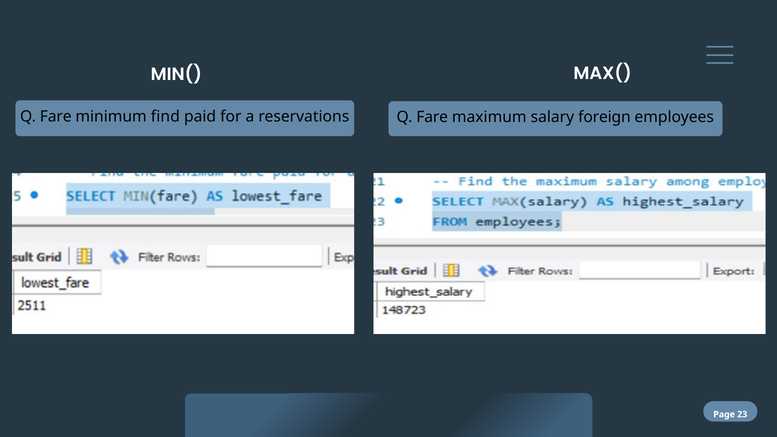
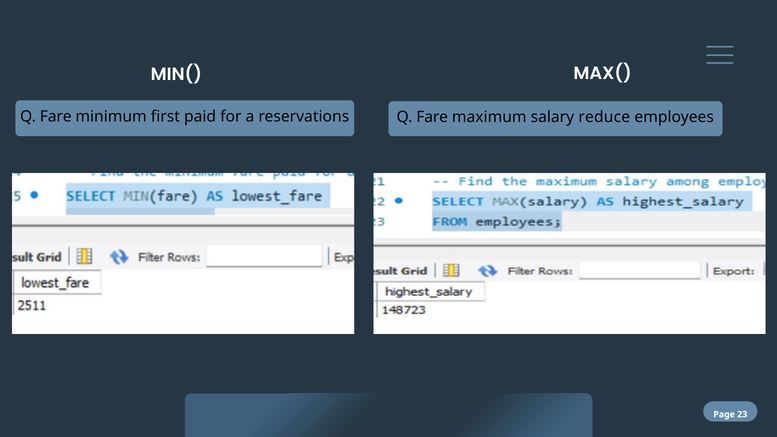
find: find -> first (165, 117)
foreign: foreign -> reduce (604, 117)
